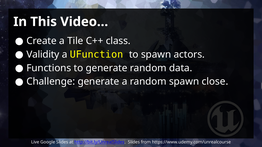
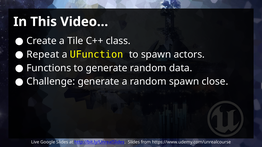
Validity: Validity -> Repeat (43, 55)
